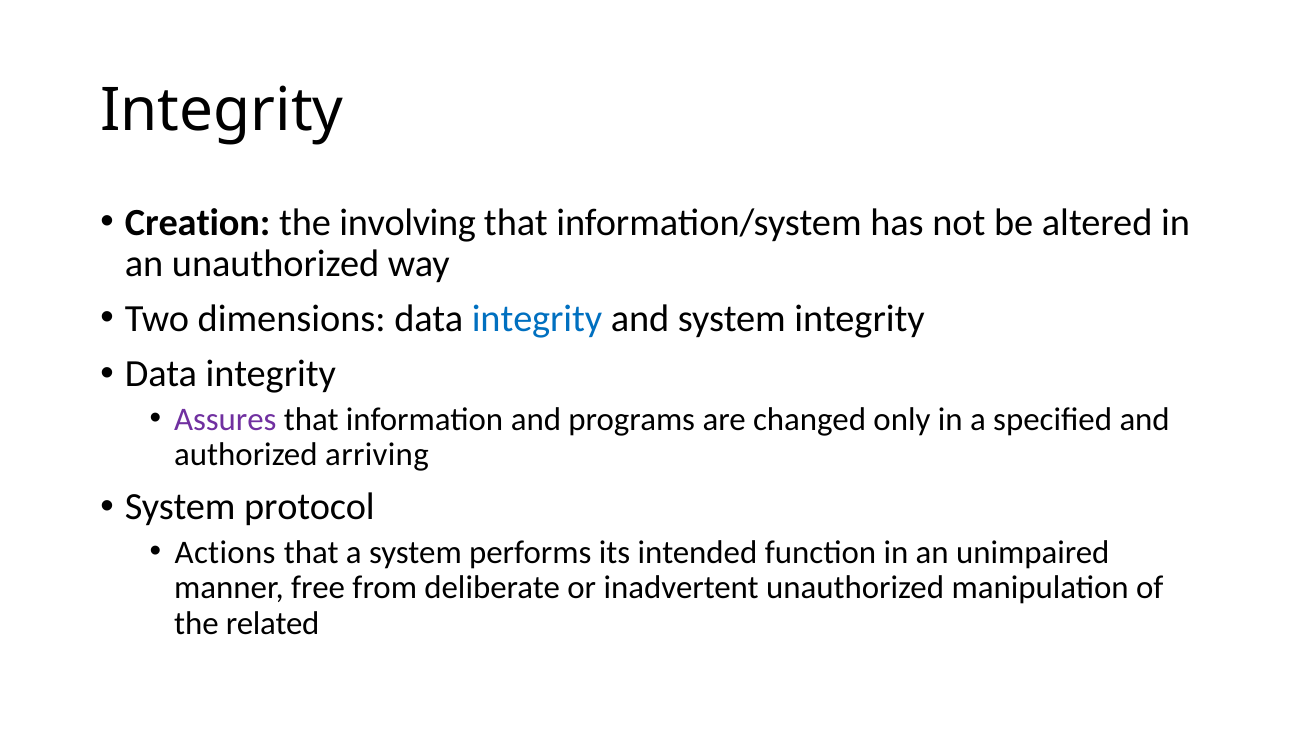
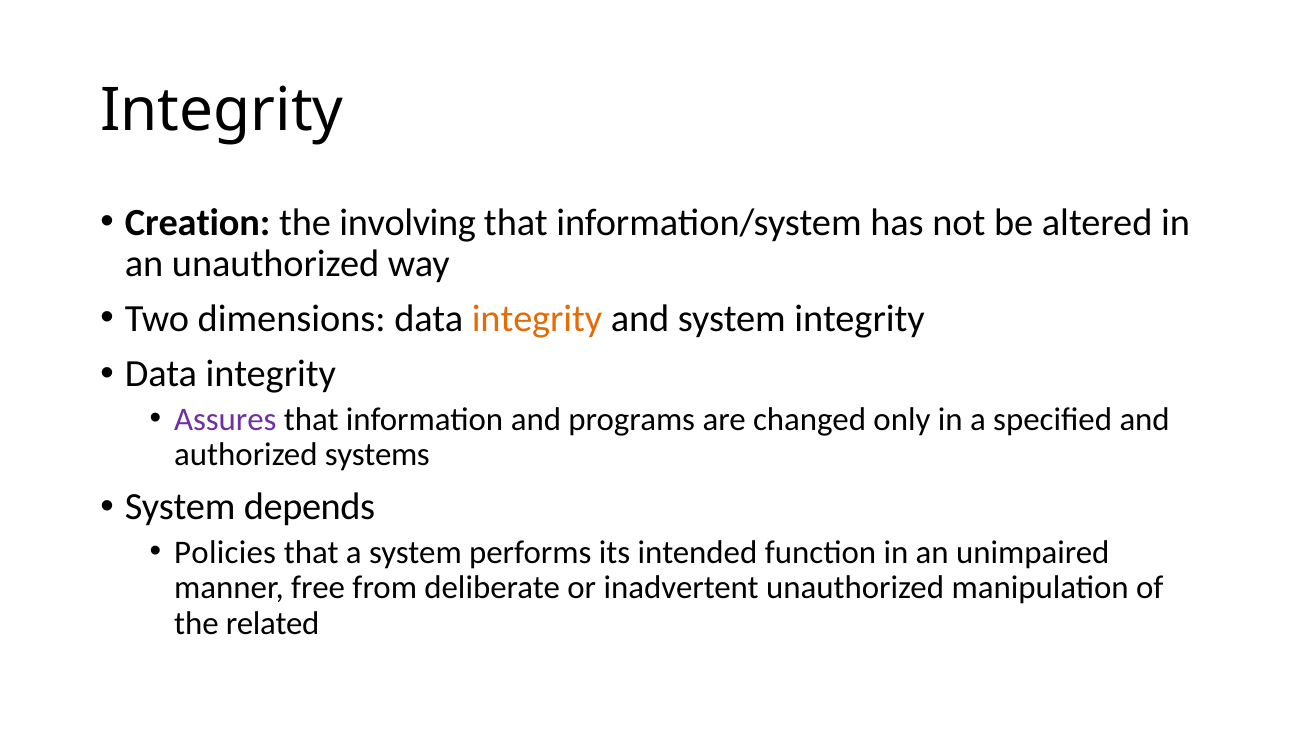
integrity colour: blue -> orange (537, 319)
arriving: arriving -> systems (377, 455)
protocol: protocol -> depends (310, 507)
Actions: Actions -> Policies (225, 552)
